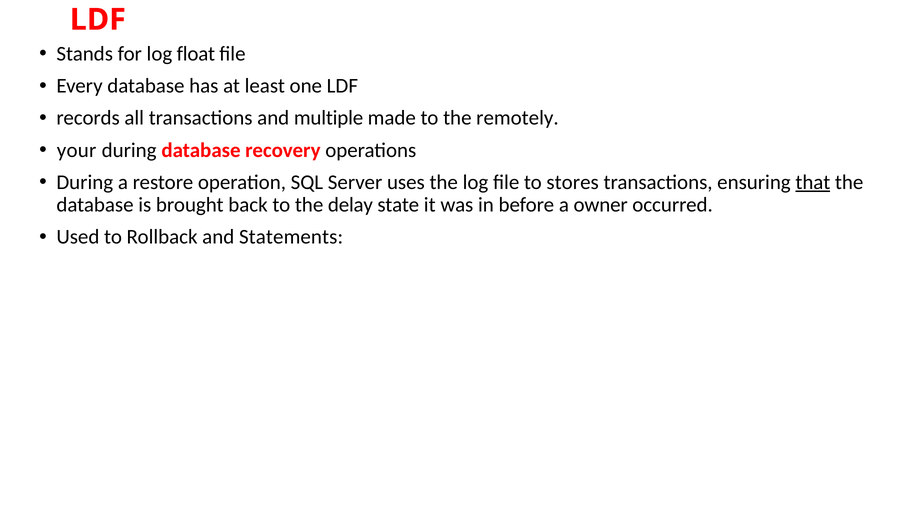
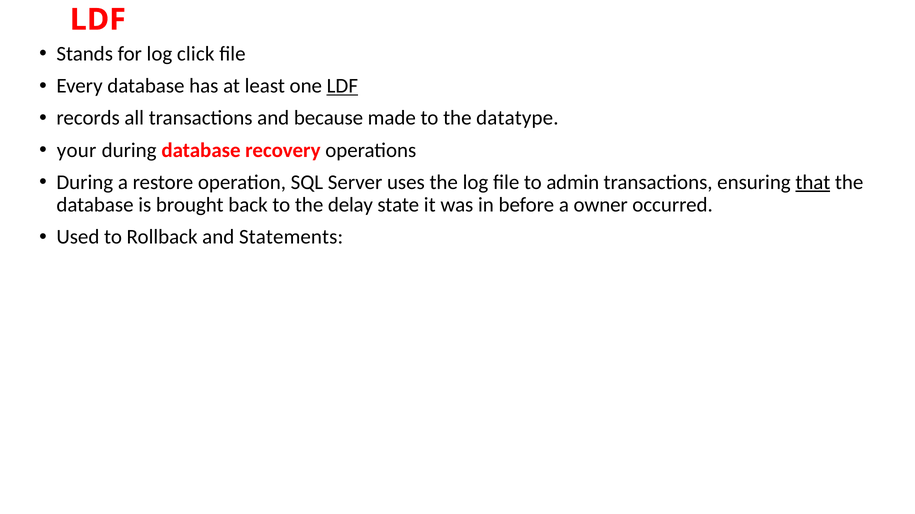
float: float -> click (196, 54)
LDF underline: none -> present (342, 86)
multiple: multiple -> because (329, 118)
remotely: remotely -> datatype (517, 118)
stores: stores -> admin (573, 183)
